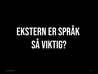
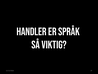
EKSTERN: EKSTERN -> HANDLER (31, 31)
